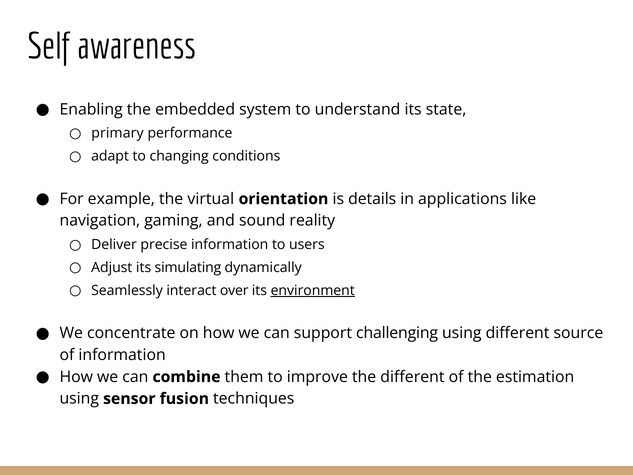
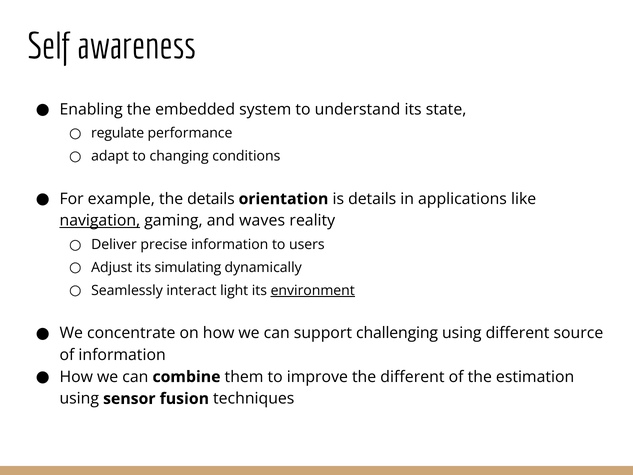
primary: primary -> regulate (118, 133)
the virtual: virtual -> details (211, 199)
navigation underline: none -> present (100, 221)
sound: sound -> waves (262, 221)
over: over -> light (234, 290)
